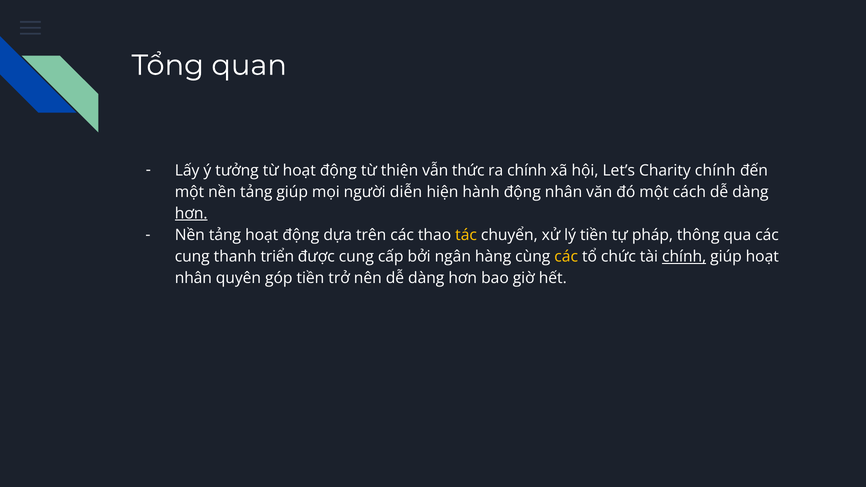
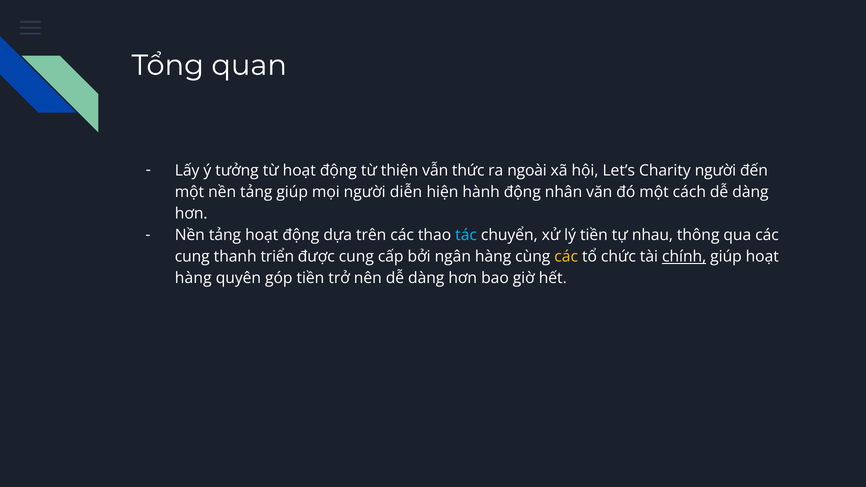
ra chính: chính -> ngoài (527, 170)
Charity chính: chính -> người (715, 170)
hơn underline: present -> none (191, 214)
tác colour: yellow -> light blue (466, 235)
pháp: pháp -> nhau (652, 235)
nhân: nhân -> hàng (193, 278)
